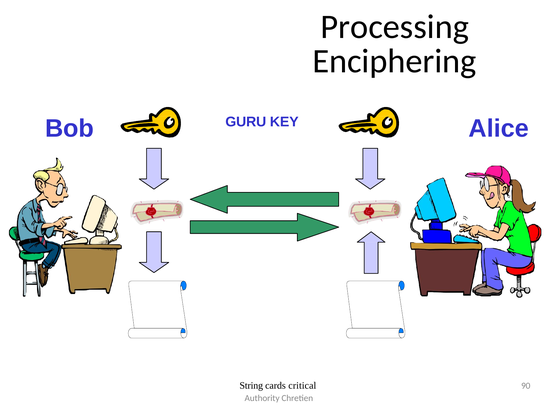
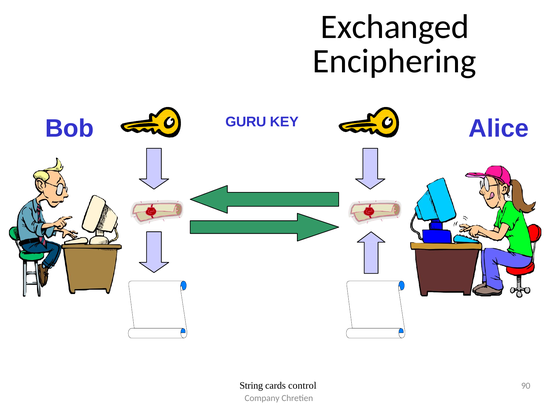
Processing: Processing -> Exchanged (395, 27)
critical: critical -> control (302, 386)
Authority: Authority -> Company (262, 398)
